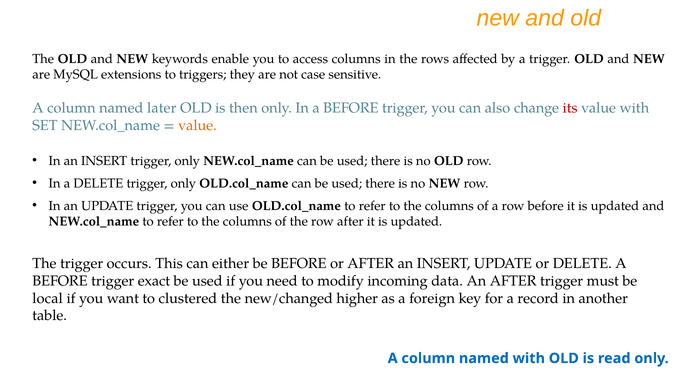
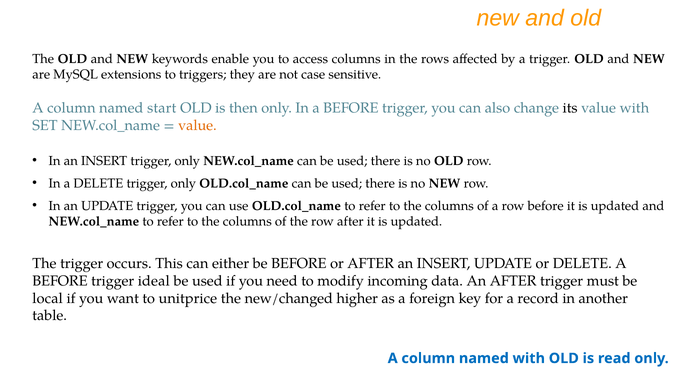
later: later -> start (162, 108)
its colour: red -> black (570, 108)
exact: exact -> ideal (154, 281)
clustered: clustered -> unitprice (188, 298)
